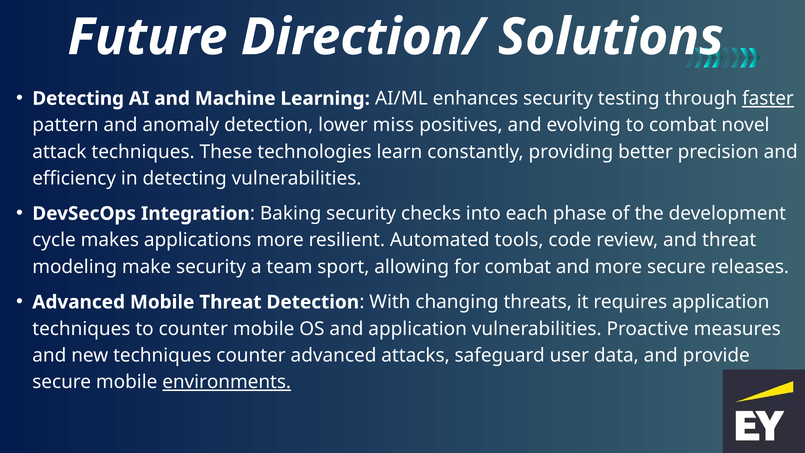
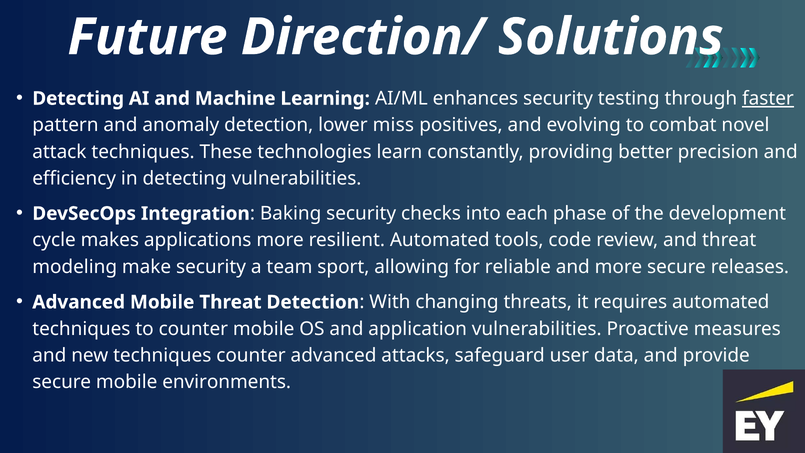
for combat: combat -> reliable (518, 267)
requires application: application -> automated (721, 302)
environments underline: present -> none (227, 382)
